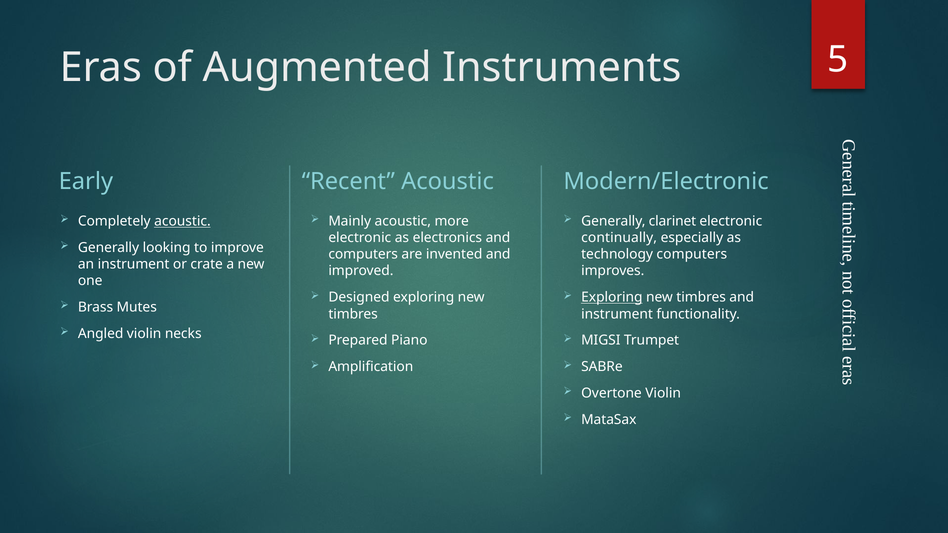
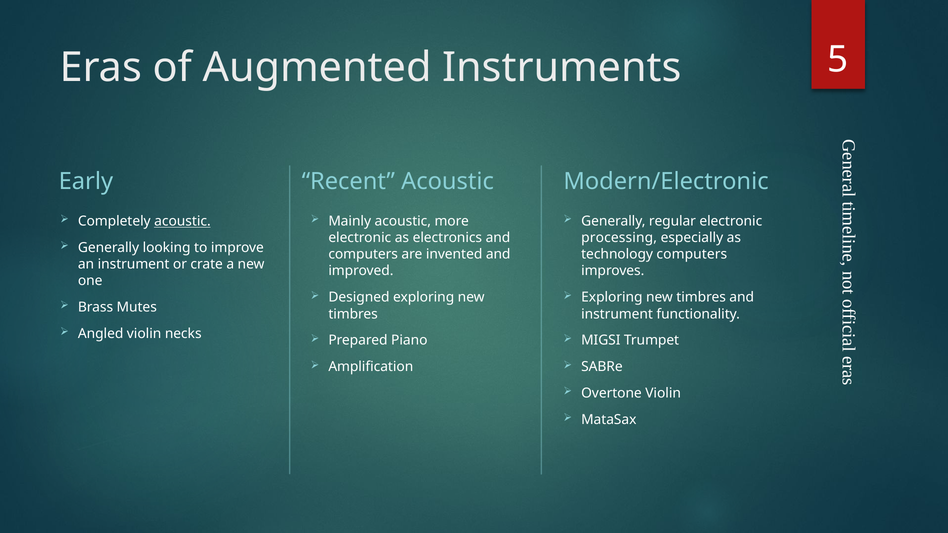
clarinet: clarinet -> regular (672, 221)
continually: continually -> processing (619, 238)
Exploring underline: present -> none (612, 298)
